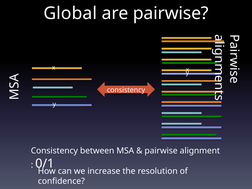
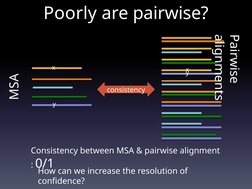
Global: Global -> Poorly (70, 13)
